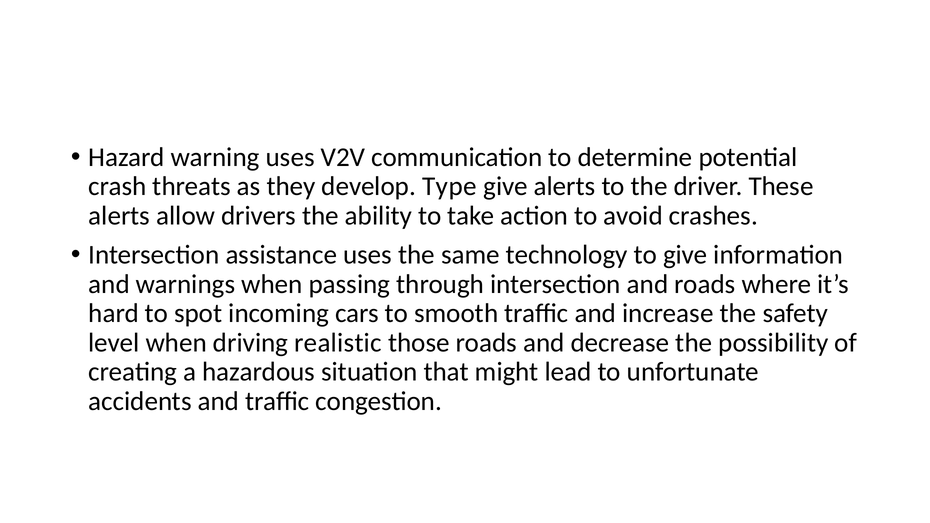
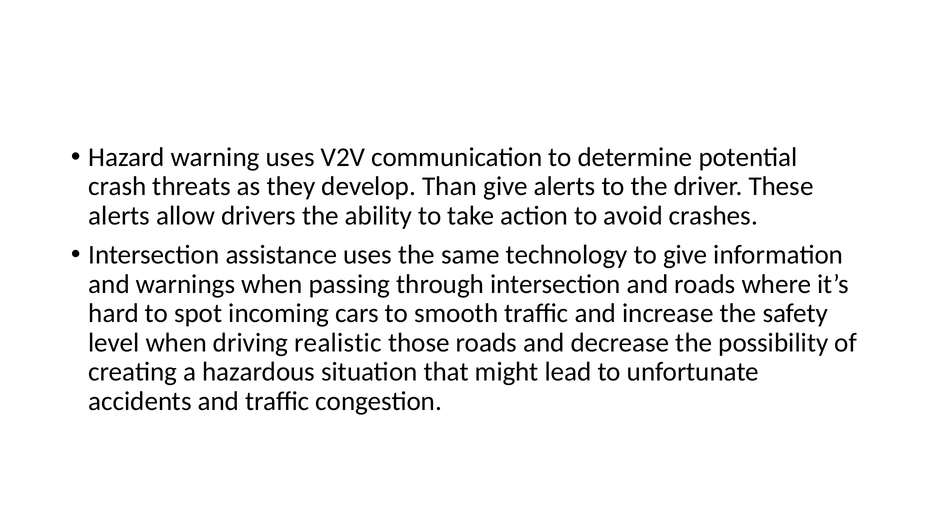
Type: Type -> Than (450, 187)
